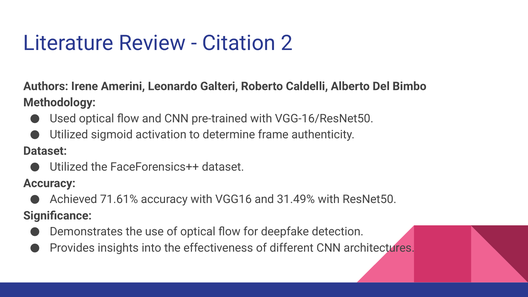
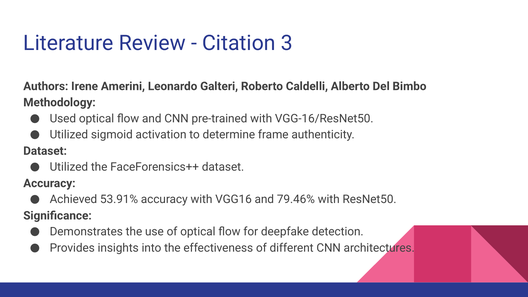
2: 2 -> 3 (287, 43)
71.61%: 71.61% -> 53.91% (119, 199)
31.49%: 31.49% -> 79.46% (296, 199)
